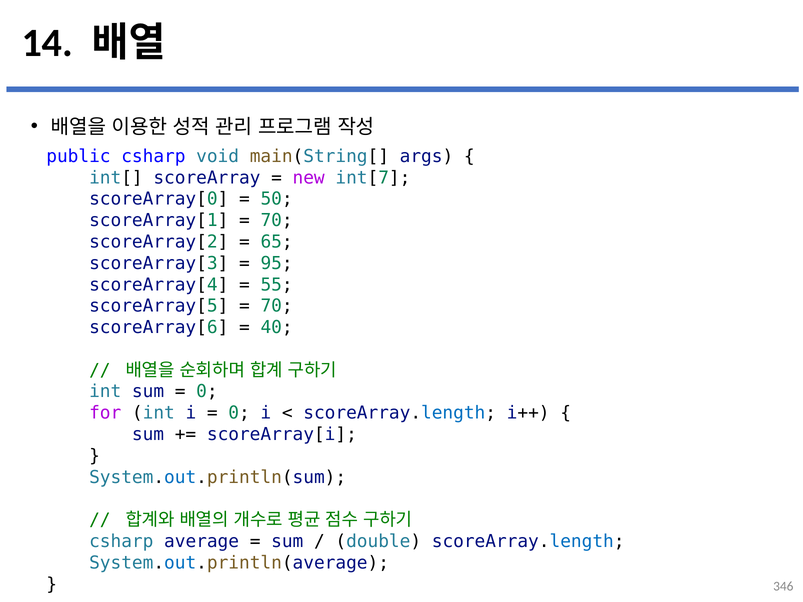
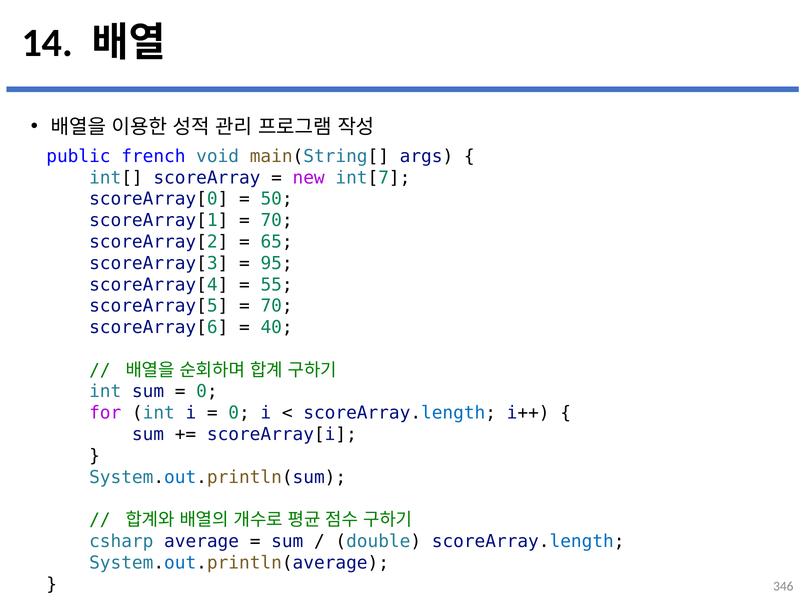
public csharp: csharp -> french (153, 156)
